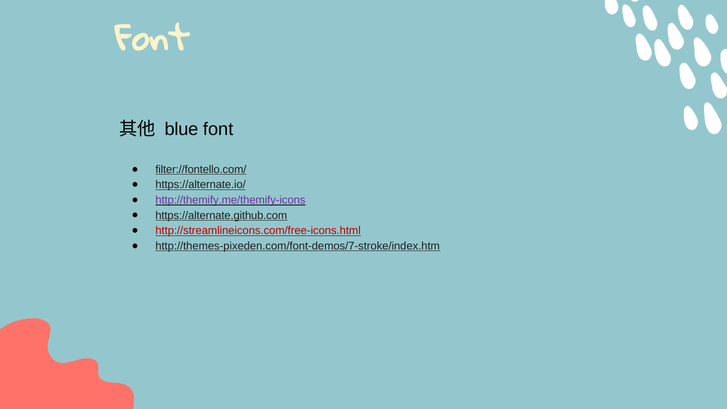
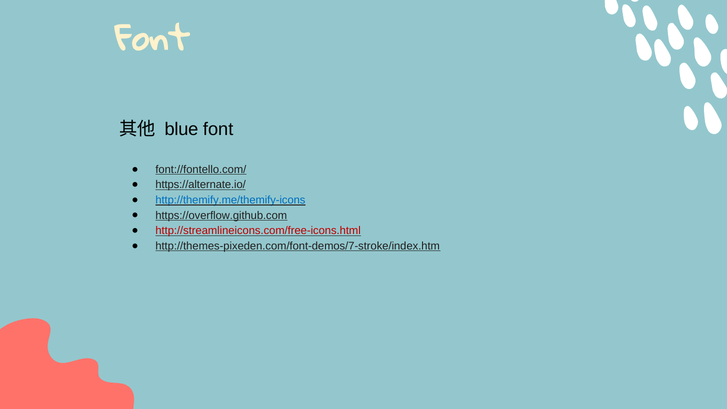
filter://fontello.com/: filter://fontello.com/ -> font://fontello.com/ (201, 169)
http://themify.me/themify-icons colour: purple -> blue (230, 200)
https://alternate.github.com: https://alternate.github.com -> https://overflow.github.com (221, 215)
